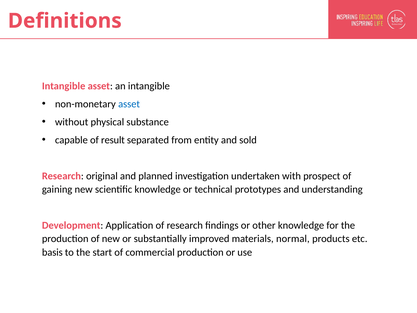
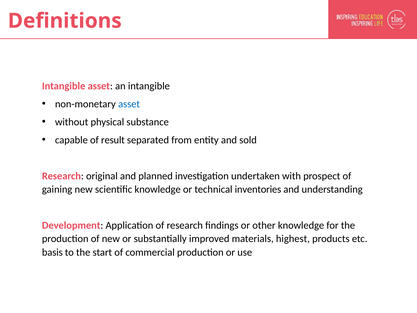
prototypes: prototypes -> inventories (258, 189)
normal: normal -> highest (293, 239)
